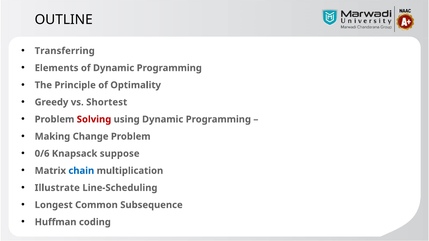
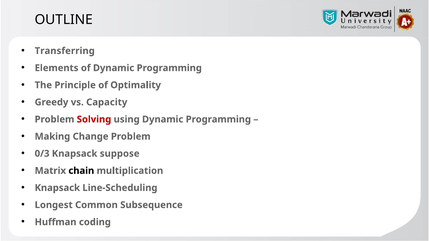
Shortest: Shortest -> Capacity (107, 102)
0/6: 0/6 -> 0/3 (42, 154)
chain colour: blue -> black (81, 171)
Illustrate: Illustrate -> Knapsack (57, 188)
